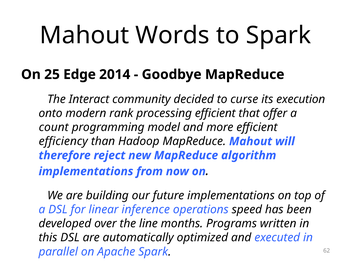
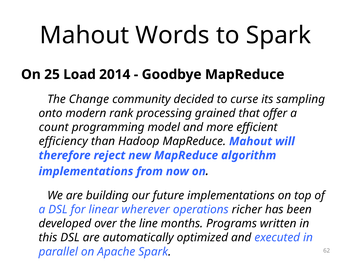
Edge: Edge -> Load (80, 75)
Interact: Interact -> Change (89, 99)
execution: execution -> sampling (301, 99)
processing efficient: efficient -> grained (215, 113)
inference: inference -> wherever (146, 210)
speed: speed -> richer (247, 210)
